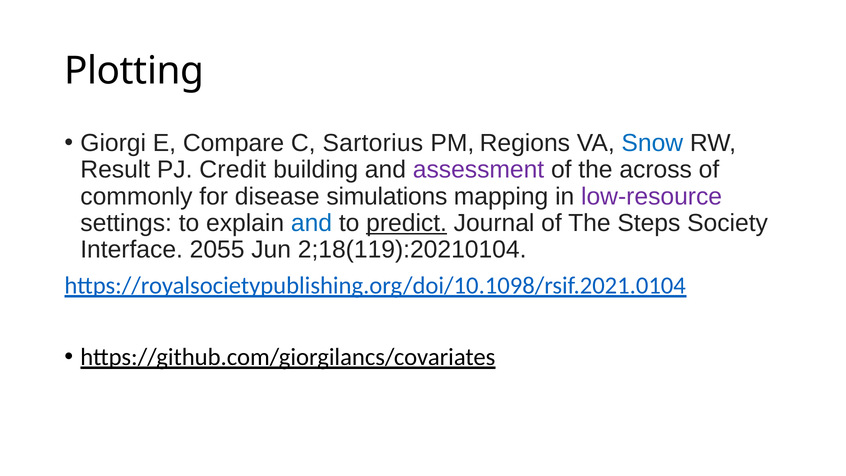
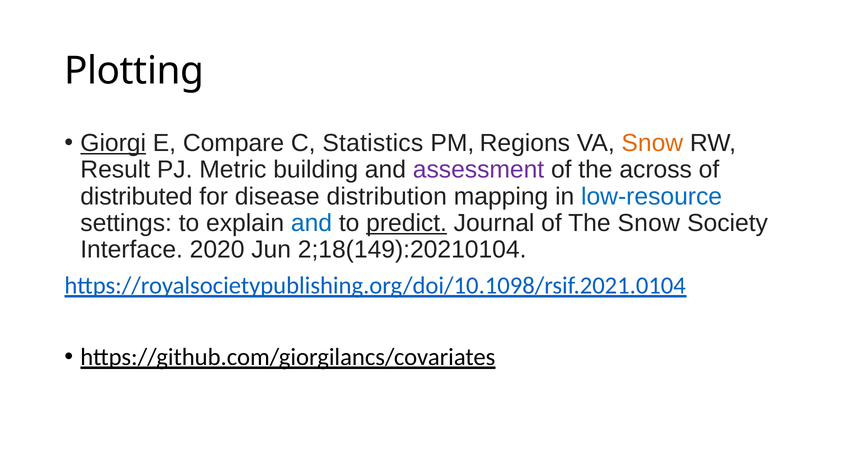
Giorgi underline: none -> present (113, 143)
Sartorius: Sartorius -> Statistics (373, 143)
Snow colour: blue -> orange (652, 143)
Credit: Credit -> Metric (233, 170)
commonly: commonly -> distributed (137, 196)
simulations: simulations -> distribution (387, 196)
low-resource colour: purple -> blue (652, 196)
The Steps: Steps -> Snow (649, 223)
2055: 2055 -> 2020 (217, 250)
2;18(119):20210104: 2;18(119):20210104 -> 2;18(149):20210104 (412, 250)
